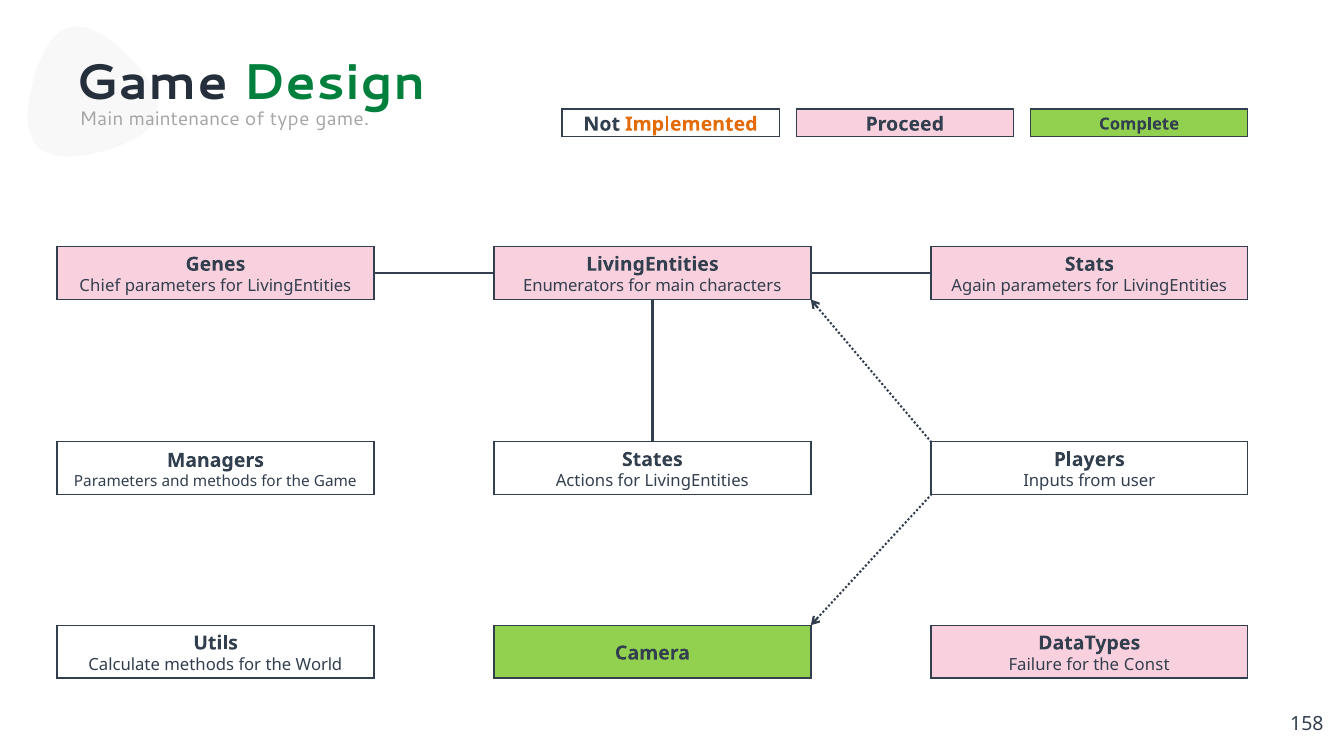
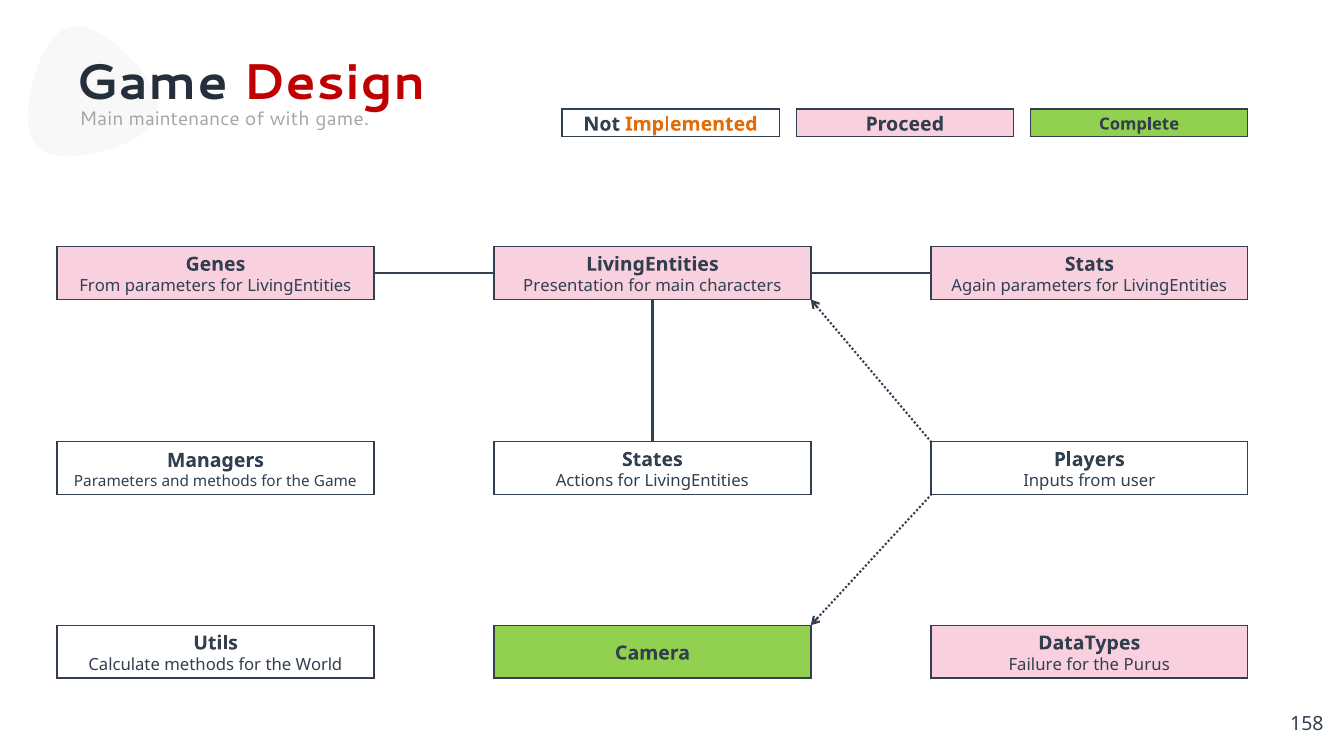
Design colour: green -> red (334, 83)
type: type -> with (290, 119)
Chief: Chief -> From (100, 286)
Enumerators: Enumerators -> Presentation (574, 286)
Const: Const -> Purus (1147, 664)
